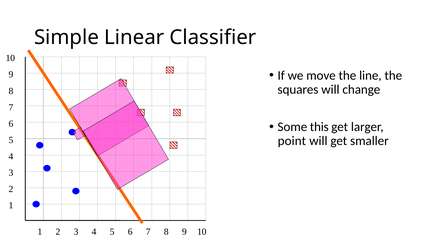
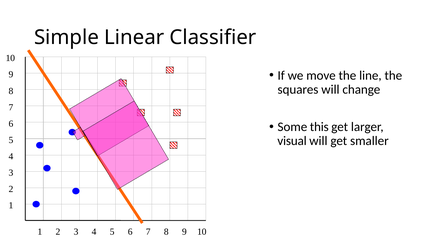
point: point -> visual (292, 141)
